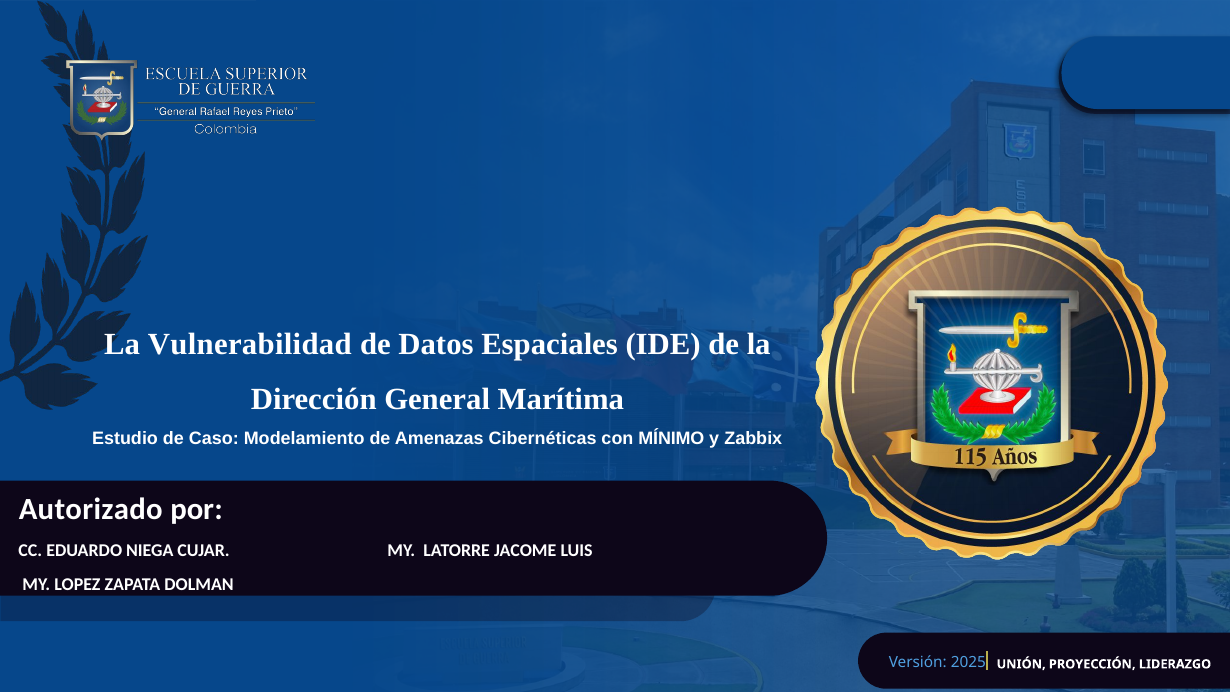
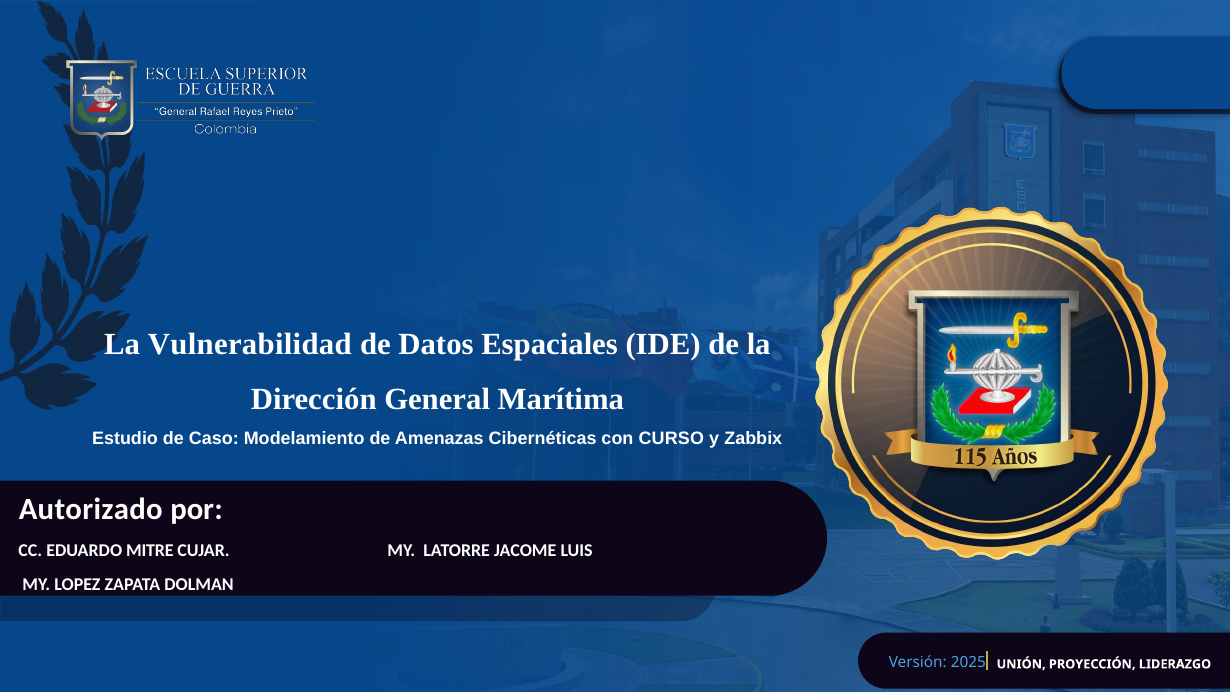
MÍNIMO: MÍNIMO -> CURSO (671, 439)
NIEGA: NIEGA -> MITRE (150, 550)
